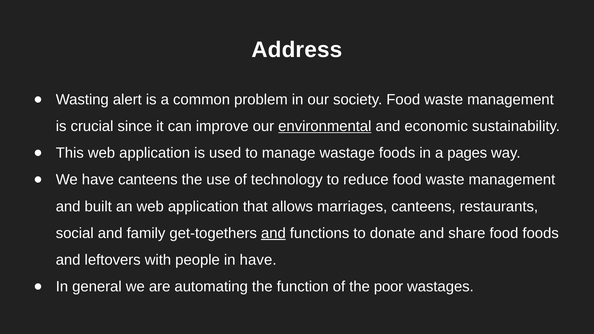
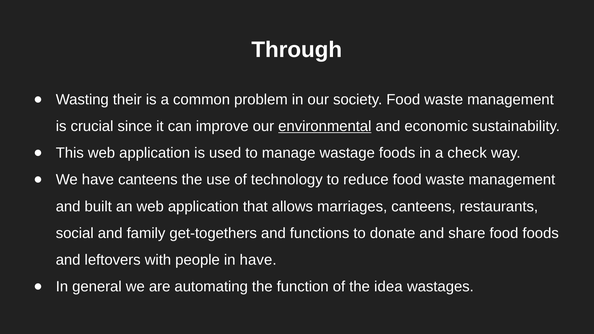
Address: Address -> Through (297, 50)
alert: alert -> their (127, 100)
pages: pages -> check (467, 153)
and underline: present -> none (273, 233)
poor: poor -> idea (388, 287)
